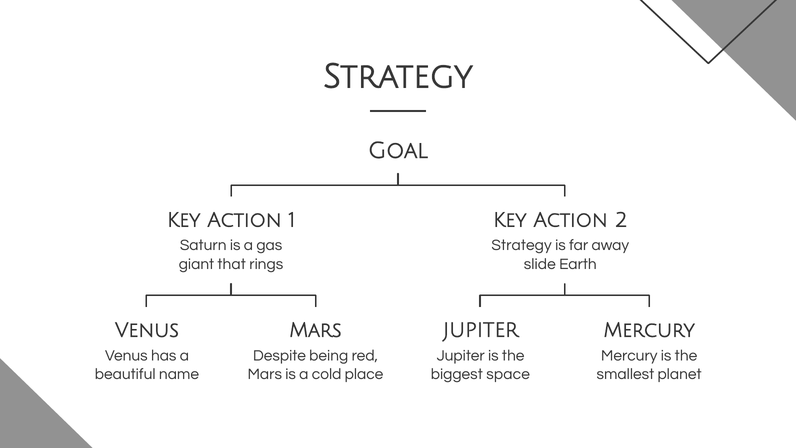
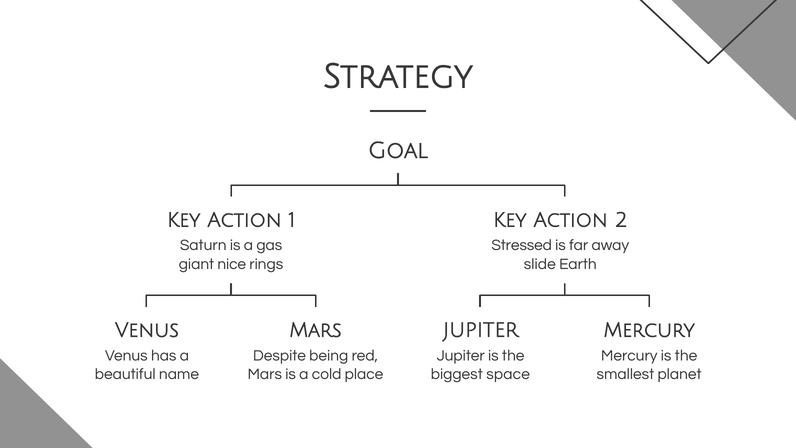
Strategy: Strategy -> Stressed (522, 245)
that: that -> nice (232, 264)
